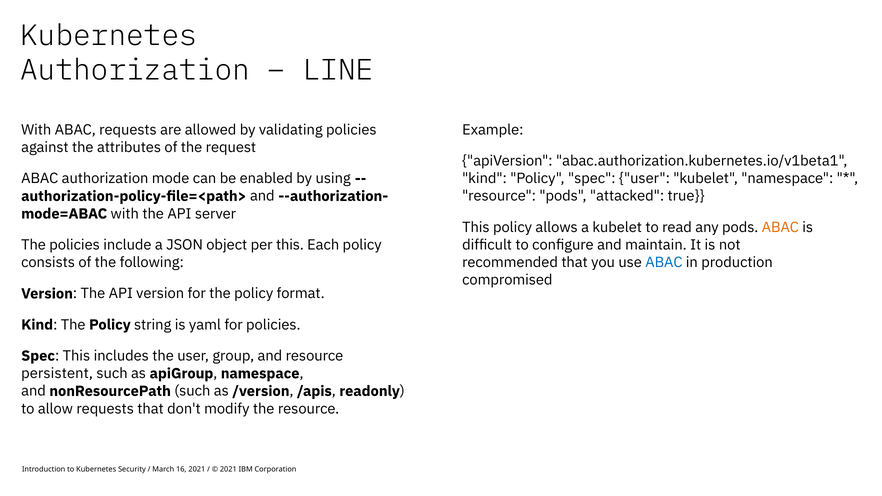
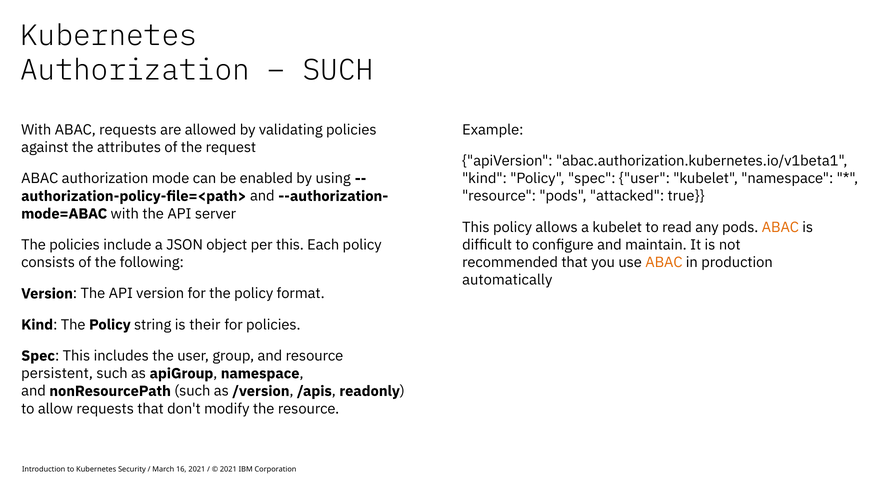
LINE: LINE -> SUCH (338, 70)
ABAC colour: blue -> orange (664, 263)
compromised: compromised -> automatically (507, 280)
yaml: yaml -> their (205, 325)
